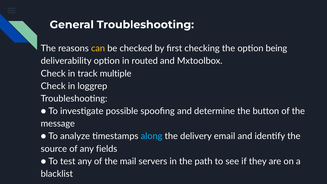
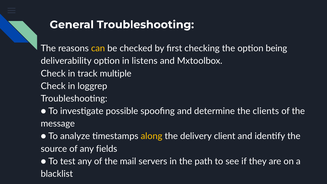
routed: routed -> listens (145, 61)
button: button -> clients (266, 111)
along colour: light blue -> yellow (152, 136)
email: email -> client (225, 136)
